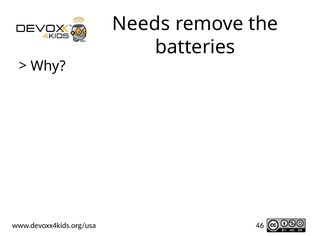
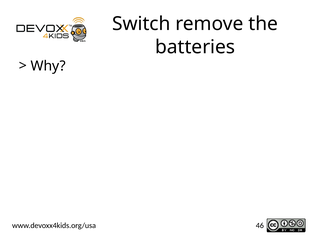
Needs: Needs -> Switch (141, 24)
